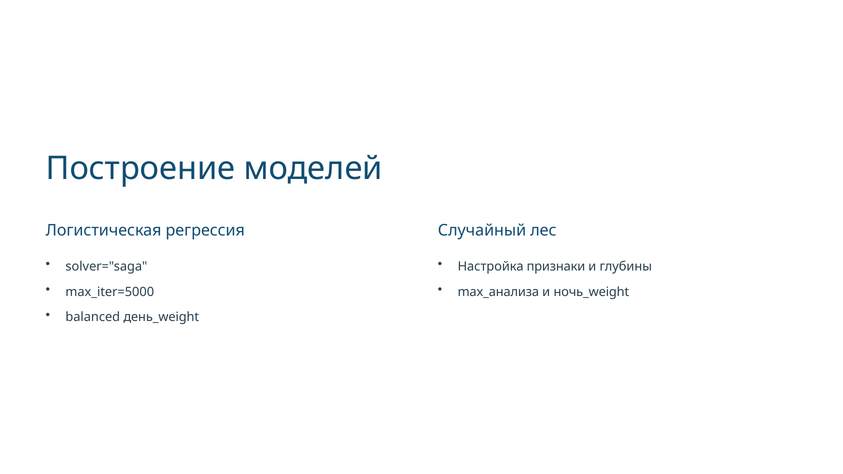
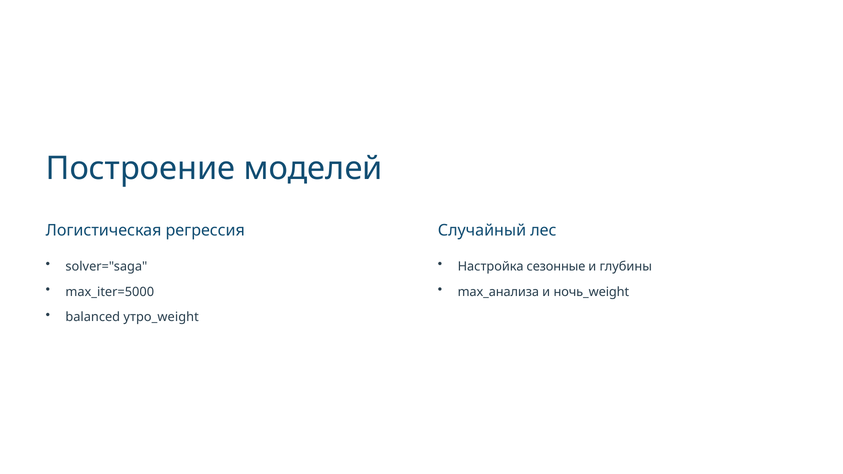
признаки: признаки -> сезонные (556, 266)
день_weight: день_weight -> утро_weight (161, 317)
